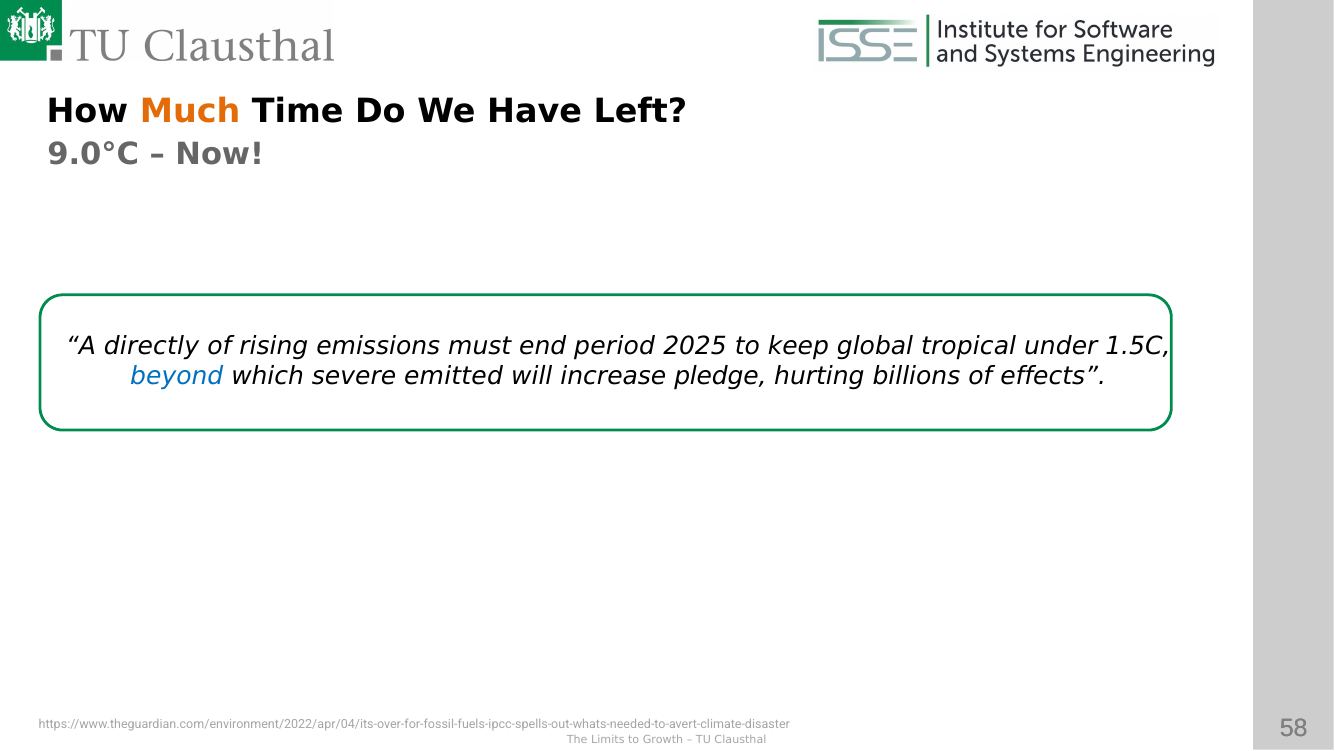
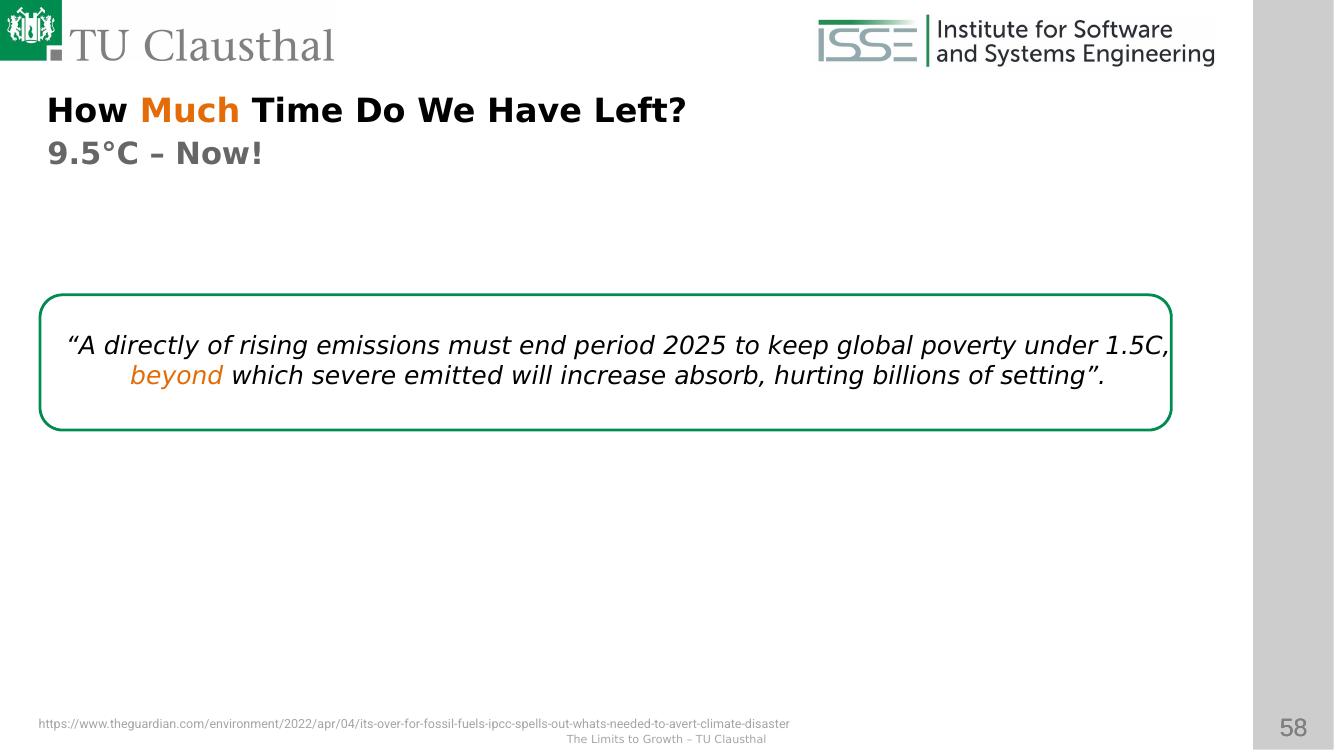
9.0°C: 9.0°C -> 9.5°C (93, 155)
tropical: tropical -> poverty (969, 346)
beyond colour: blue -> orange (177, 376)
pledge: pledge -> absorb (720, 376)
effects: effects -> setting (1053, 376)
